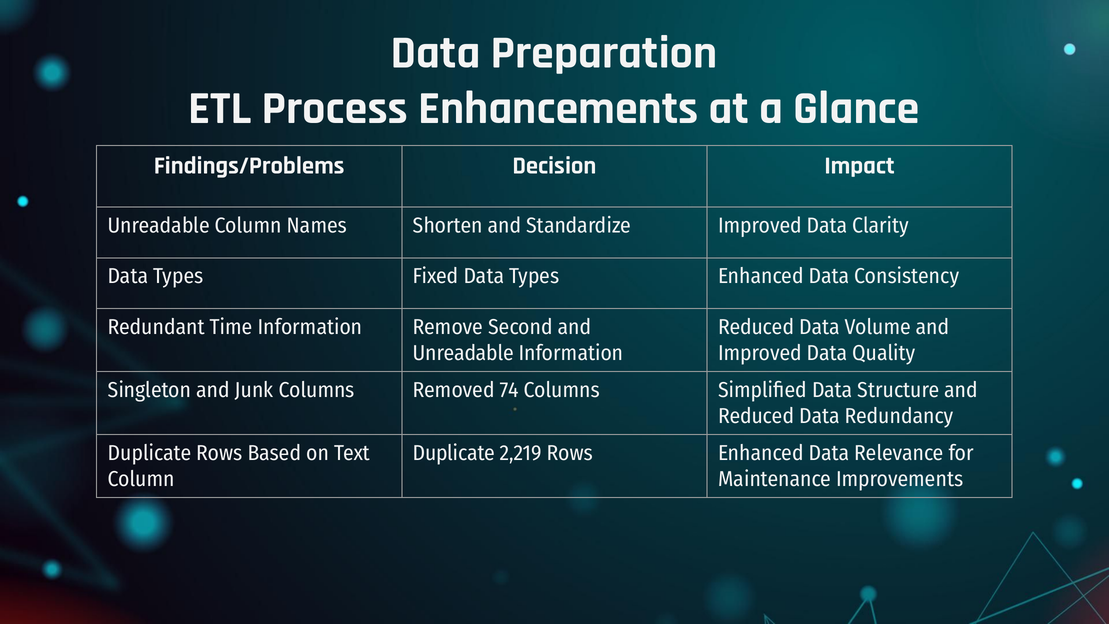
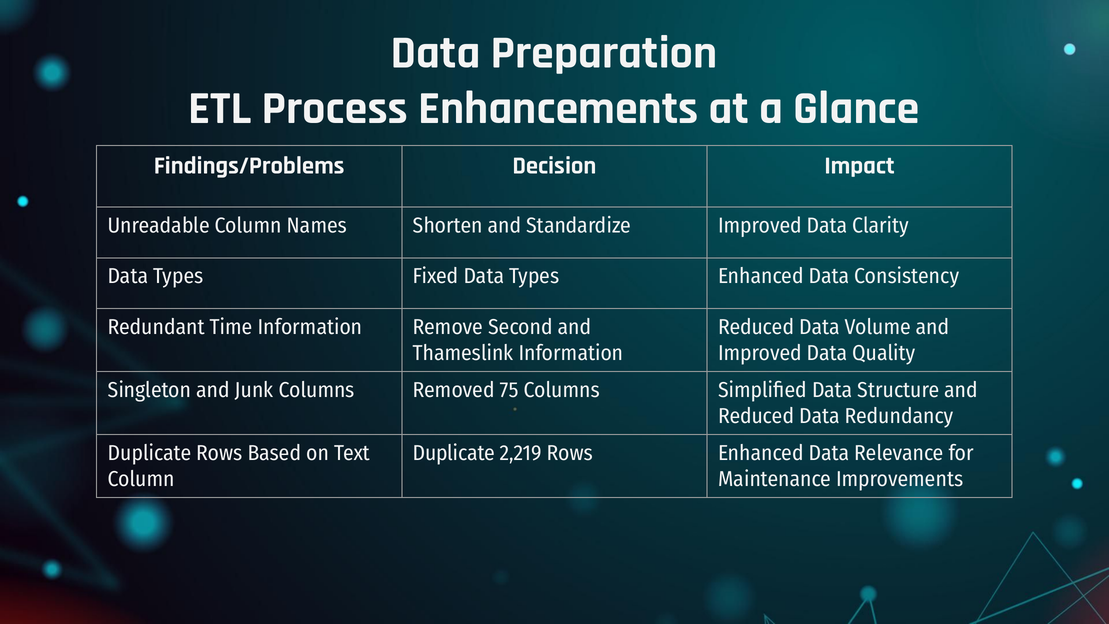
Unreadable: Unreadable -> Thameslink (463, 353)
74: 74 -> 75 (509, 390)
